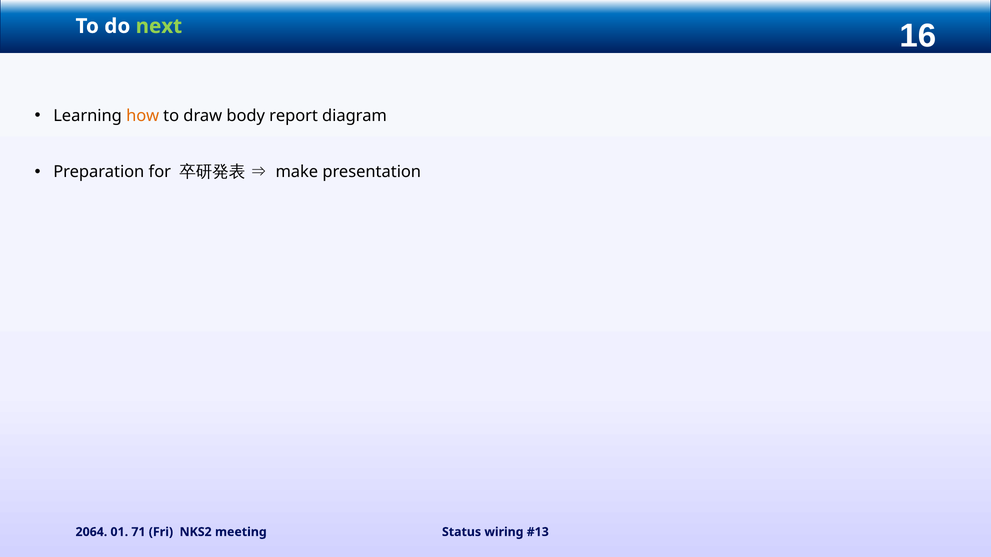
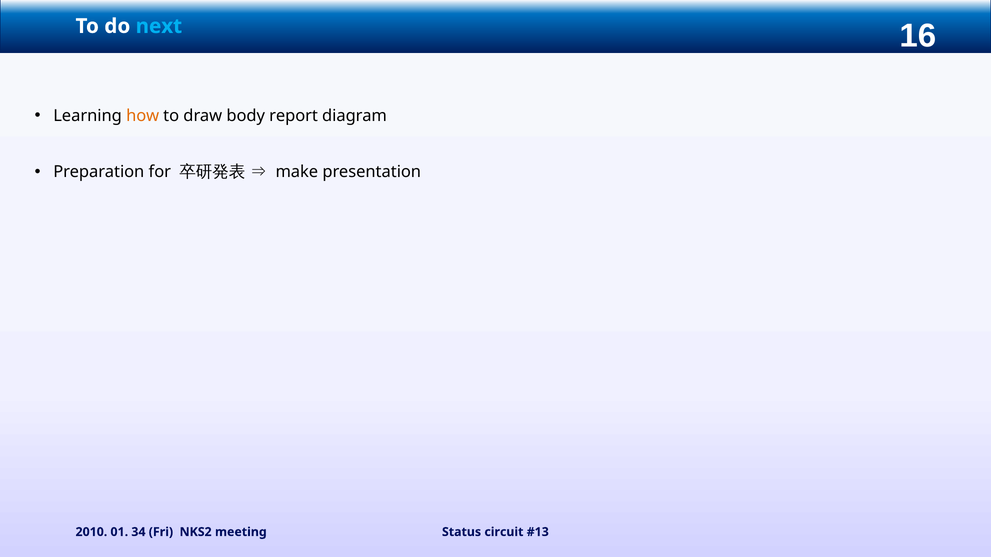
next colour: light green -> light blue (159, 26)
2064: 2064 -> 2010 (91, 532)
71: 71 -> 34 (138, 532)
wiring: wiring -> circuit (504, 532)
